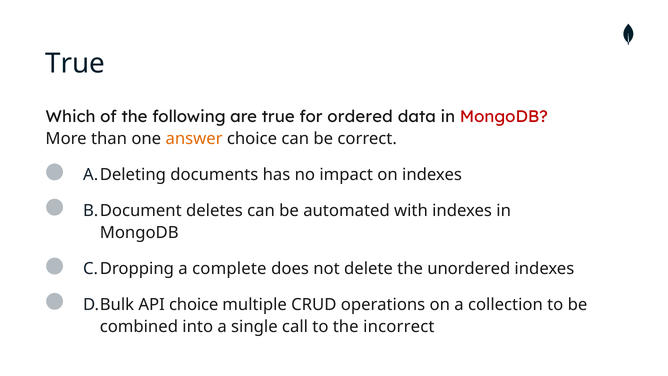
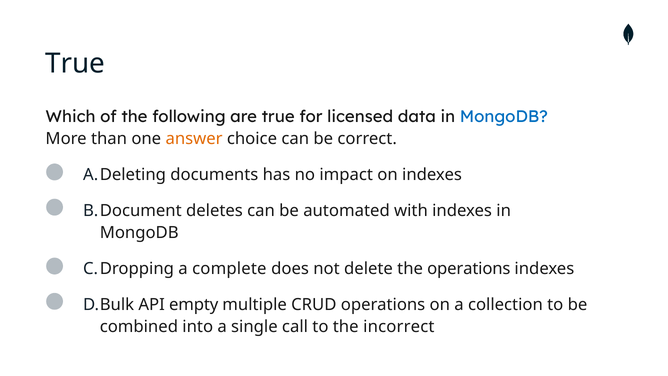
ordered: ordered -> licensed (360, 117)
MongoDB colour: red -> blue (504, 117)
the unordered: unordered -> operations (469, 268)
API choice: choice -> empty (194, 304)
